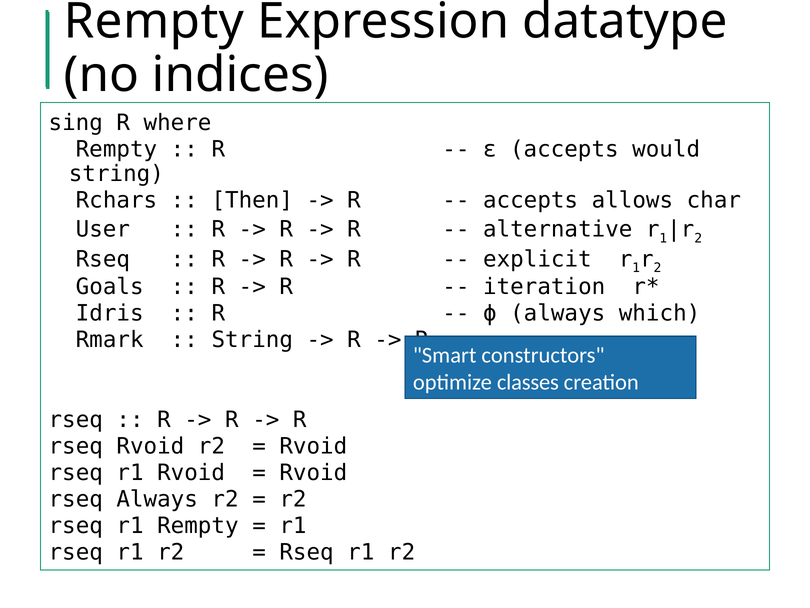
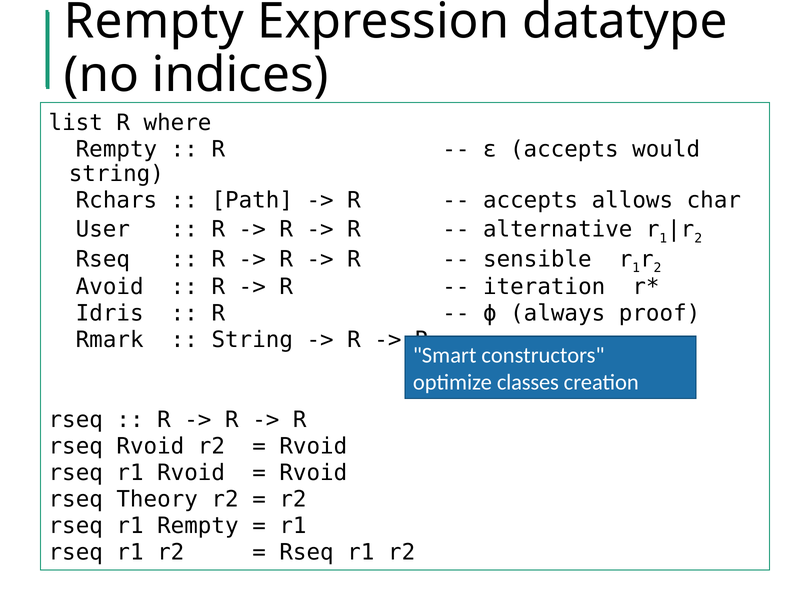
sing: sing -> list (76, 123)
Then: Then -> Path (252, 200)
explicit: explicit -> sensible (537, 259)
Goals: Goals -> Avoid (110, 286)
which: which -> proof (660, 313)
rseq Always: Always -> Theory (157, 499)
